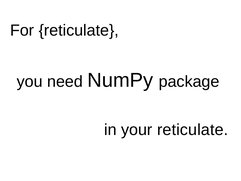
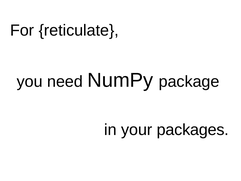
your reticulate: reticulate -> packages (193, 130)
